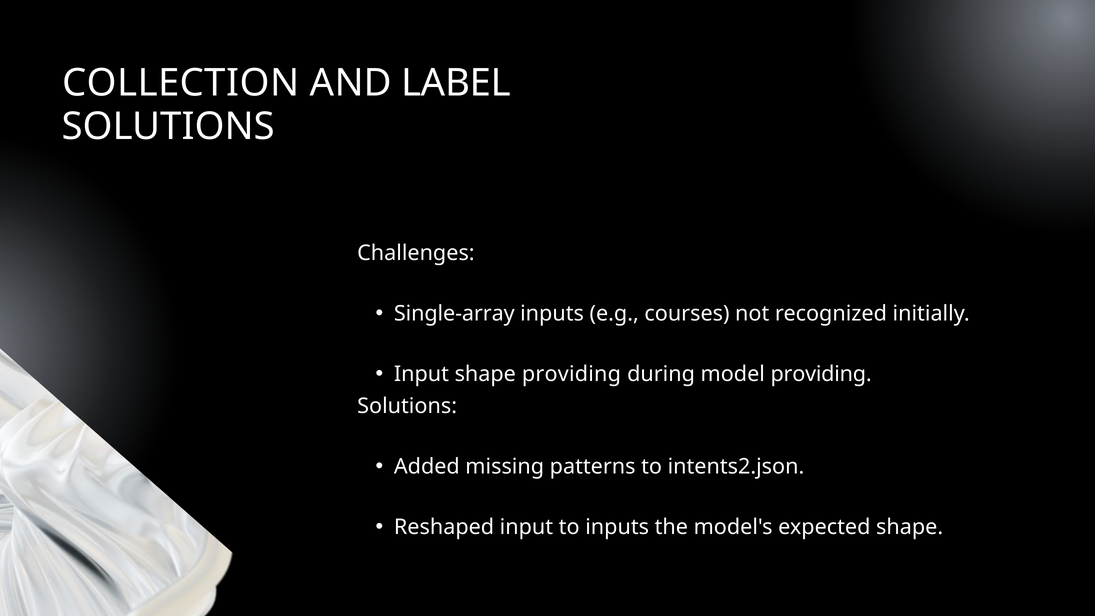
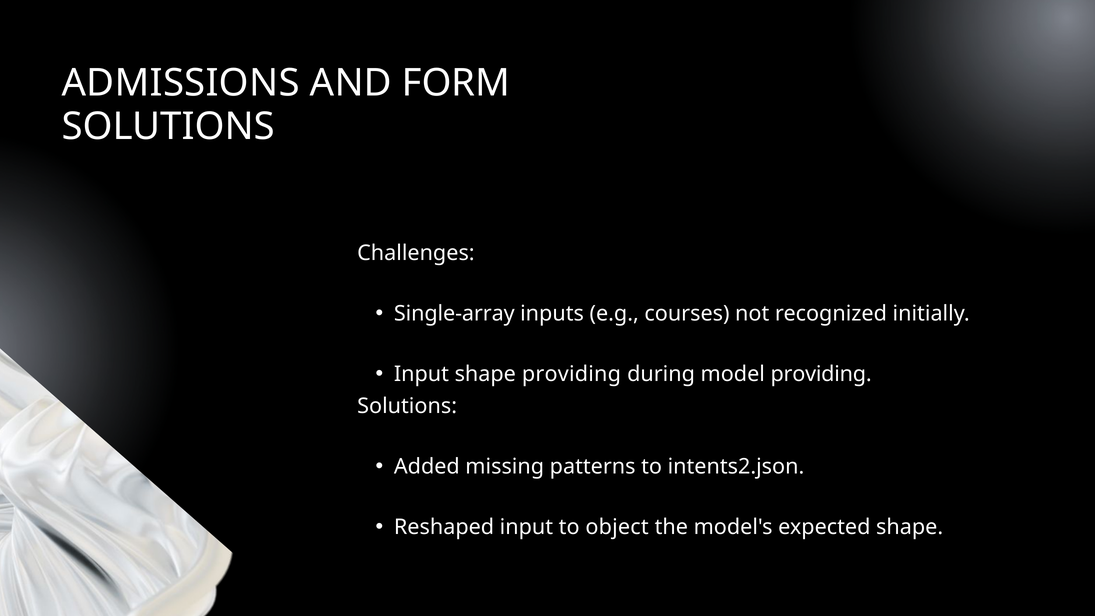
COLLECTION: COLLECTION -> ADMISSIONS (181, 83)
LABEL: LABEL -> FORM (456, 83)
to inputs: inputs -> object (617, 527)
